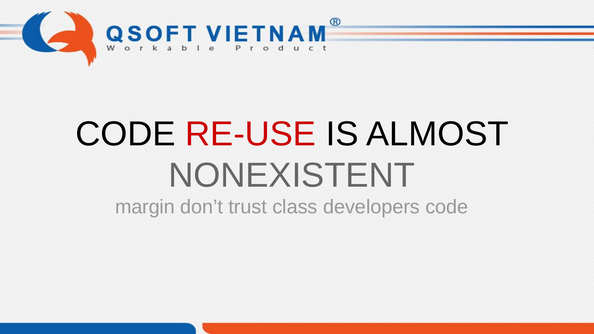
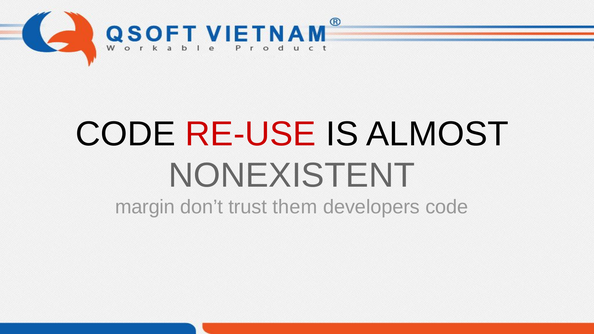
class: class -> them (295, 207)
